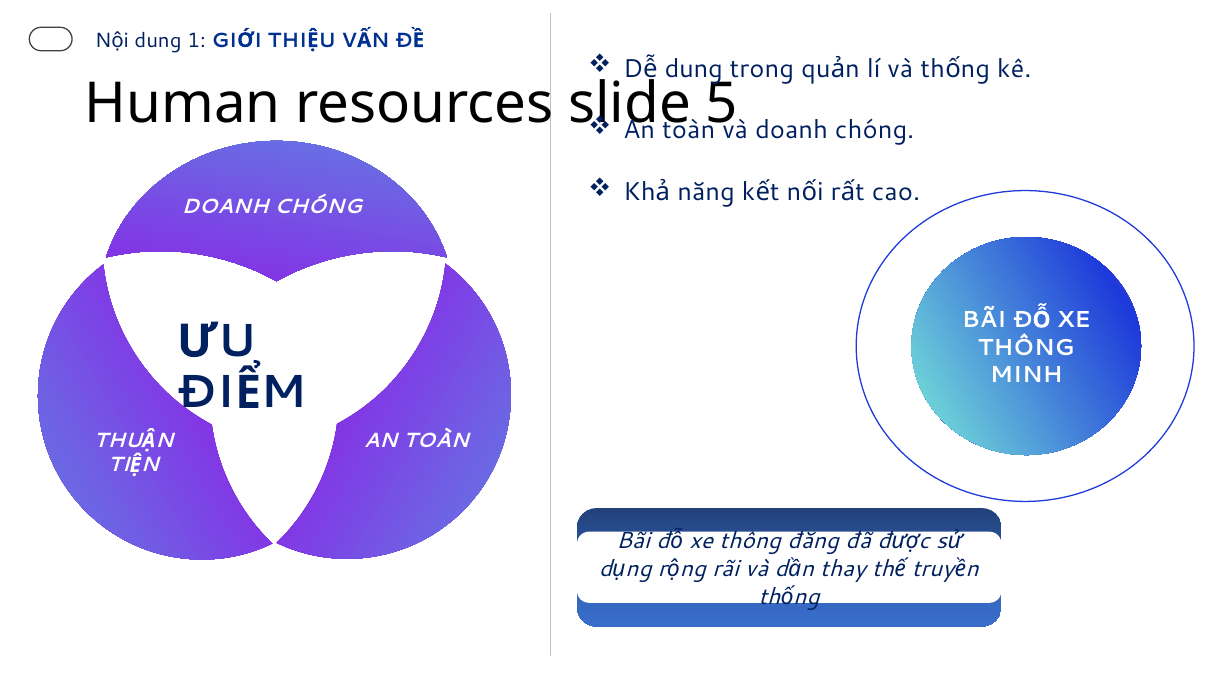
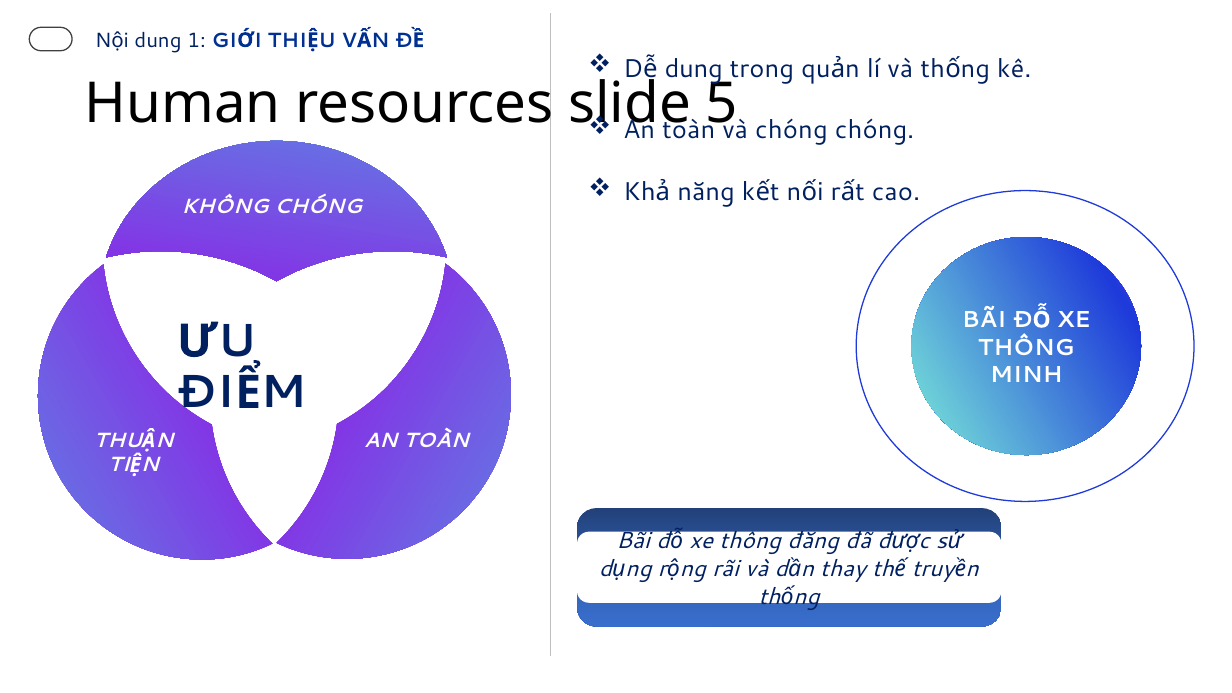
doanh: doanh -> chóng (791, 130)
DOANH: DOANH -> KHÔNG (225, 206)
